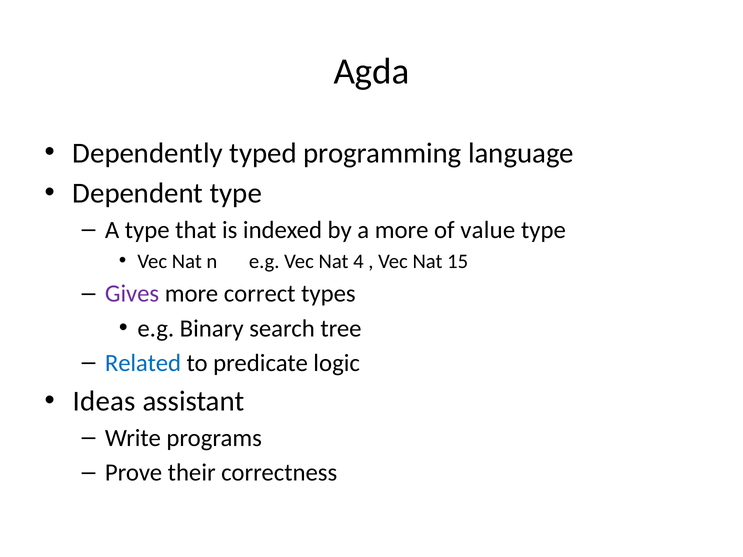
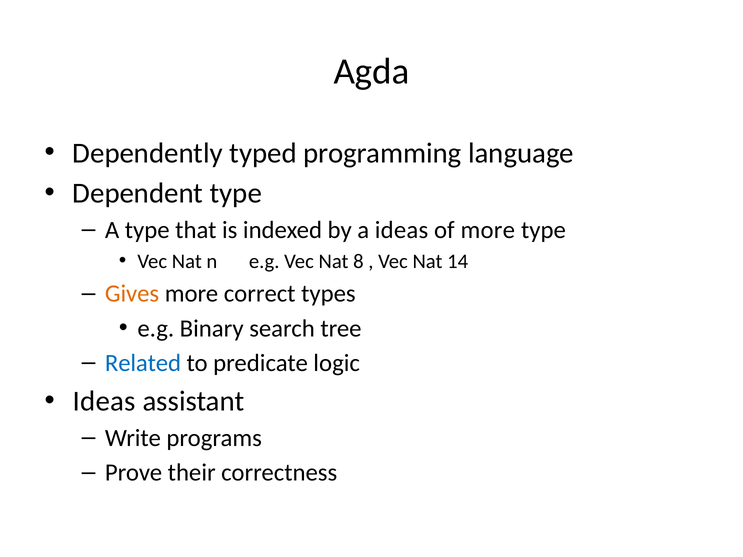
a more: more -> ideas (402, 230)
of value: value -> more (488, 230)
4: 4 -> 8 (358, 261)
15: 15 -> 14 (458, 261)
Gives colour: purple -> orange (132, 294)
